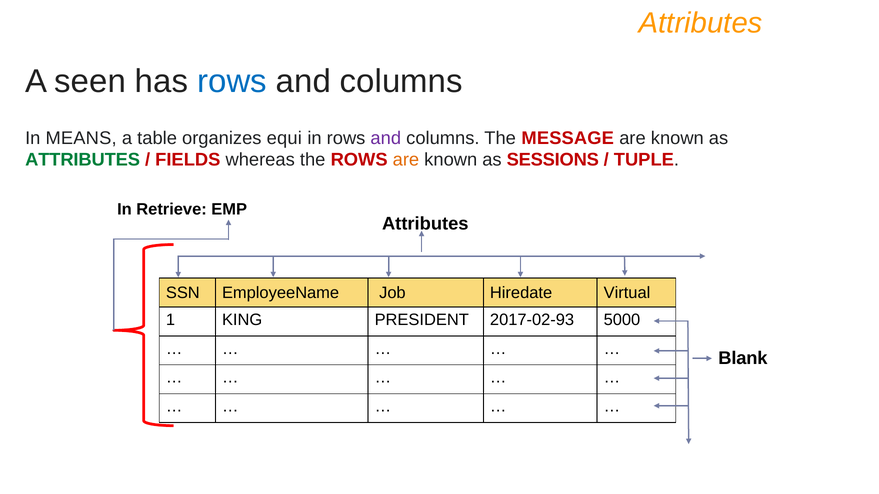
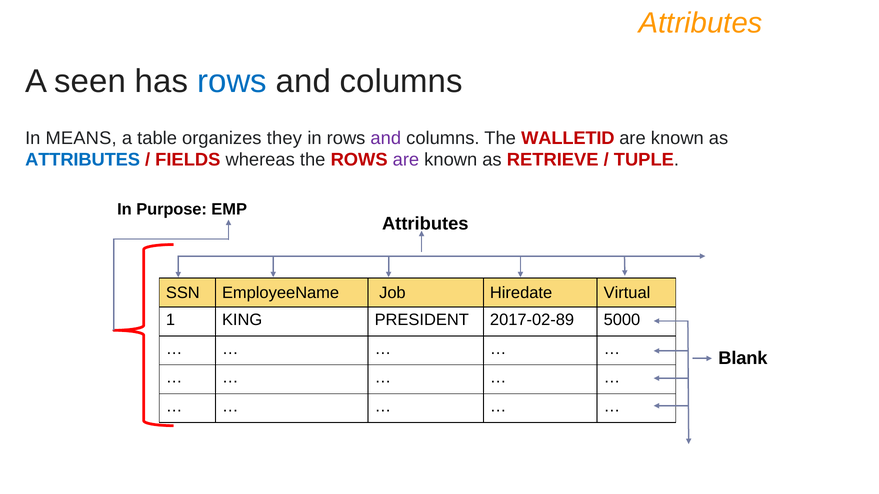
equi: equi -> they (284, 138)
MESSAGE: MESSAGE -> WALLETID (568, 138)
ATTRIBUTES colour: green -> blue (83, 160)
are colour: orange -> purple (406, 160)
SESSIONS: SESSIONS -> RETRIEVE (553, 160)
Retrieve: Retrieve -> Purpose (172, 210)
2017-02-93: 2017-02-93 -> 2017-02-89 (532, 320)
